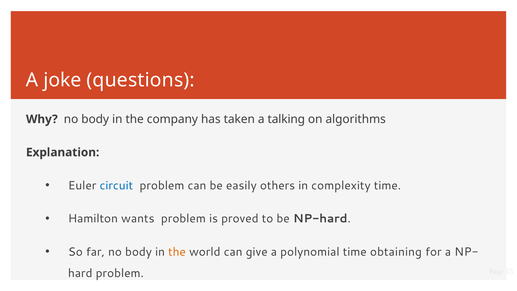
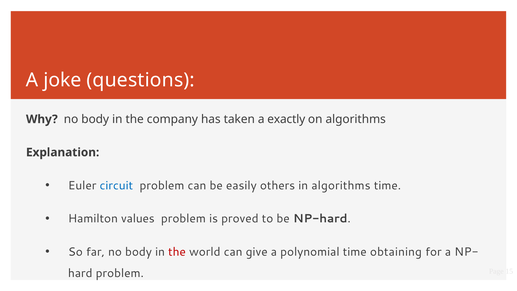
talking: talking -> exactly (286, 119)
in complexity: complexity -> algorithms (341, 185)
wants: wants -> values (138, 219)
the colour: orange -> red (177, 252)
